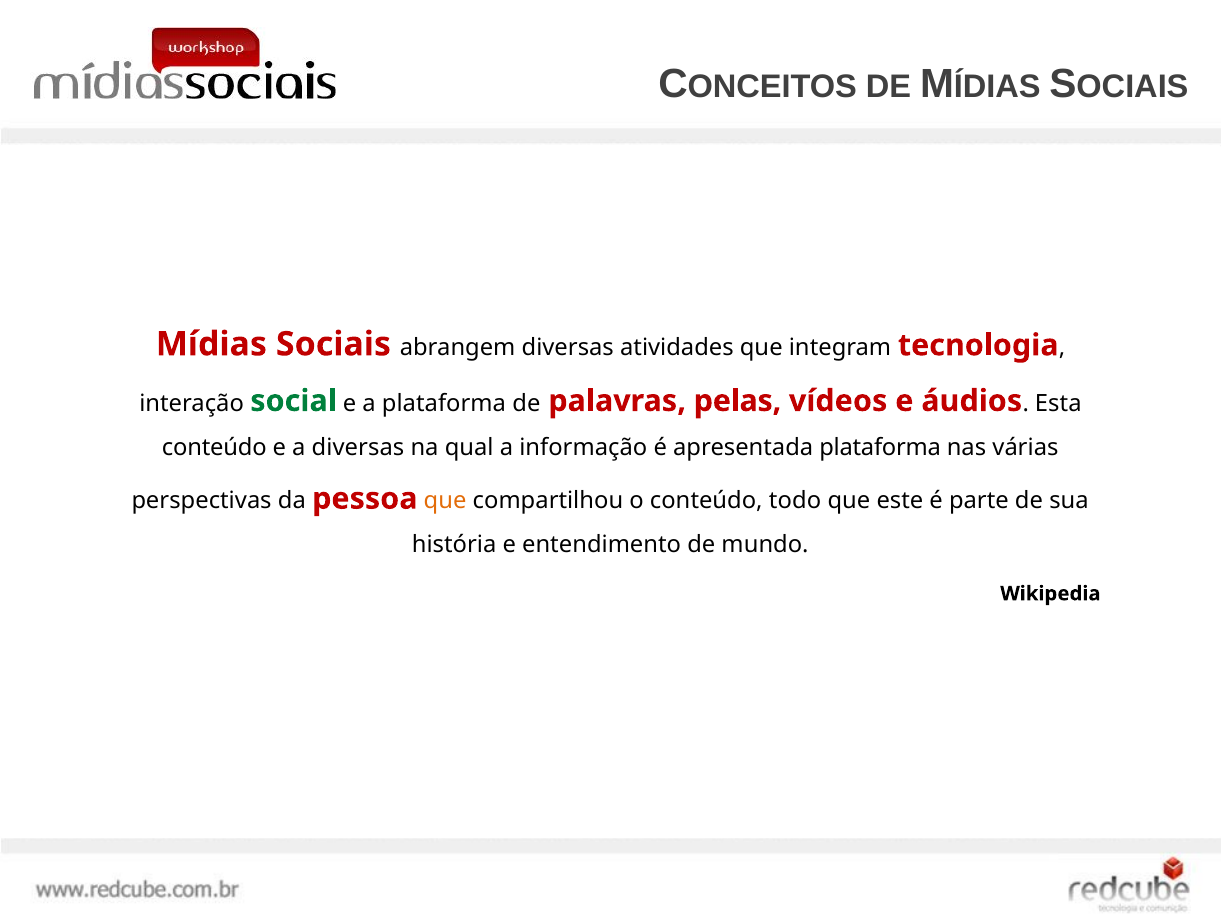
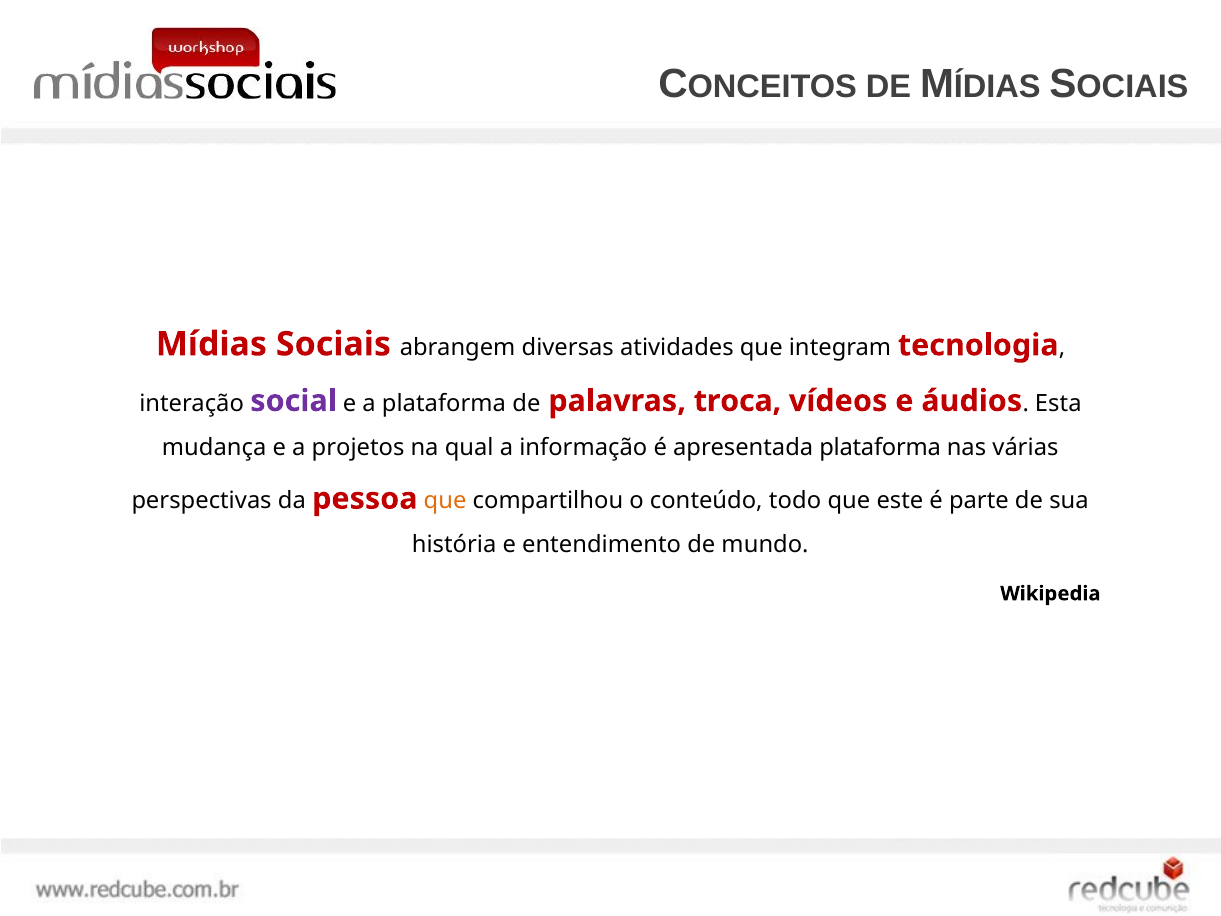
social colour: green -> purple (294, 401)
pelas: pelas -> troca (737, 401)
conteúdo: conteúdo -> mudança (214, 447)
a diversas: diversas -> projetos (358, 447)
